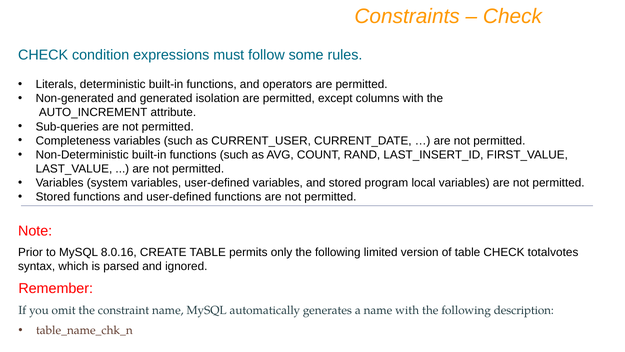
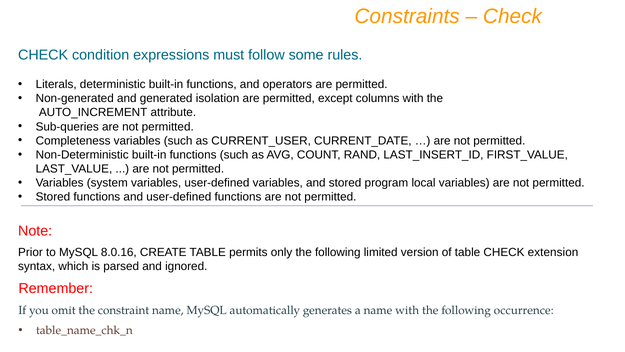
totalvotes: totalvotes -> extension (553, 252)
description: description -> occurrence (524, 310)
